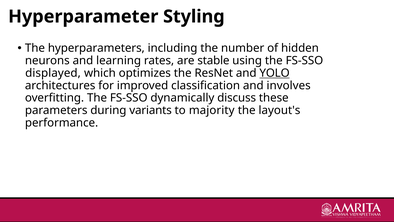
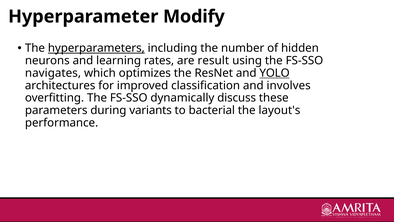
Styling: Styling -> Modify (194, 17)
hyperparameters underline: none -> present (96, 48)
stable: stable -> result (213, 61)
displayed: displayed -> navigates (53, 73)
majority: majority -> bacterial (212, 110)
